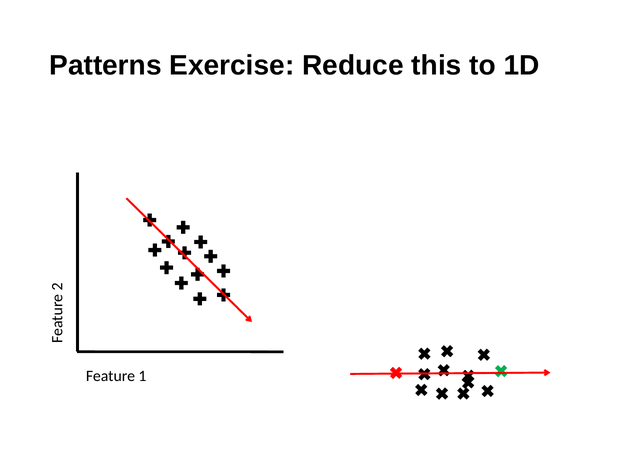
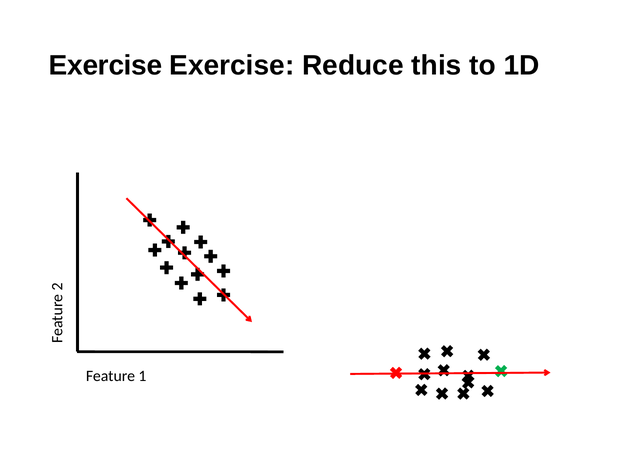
Patterns: Patterns -> Exercise (106, 65)
